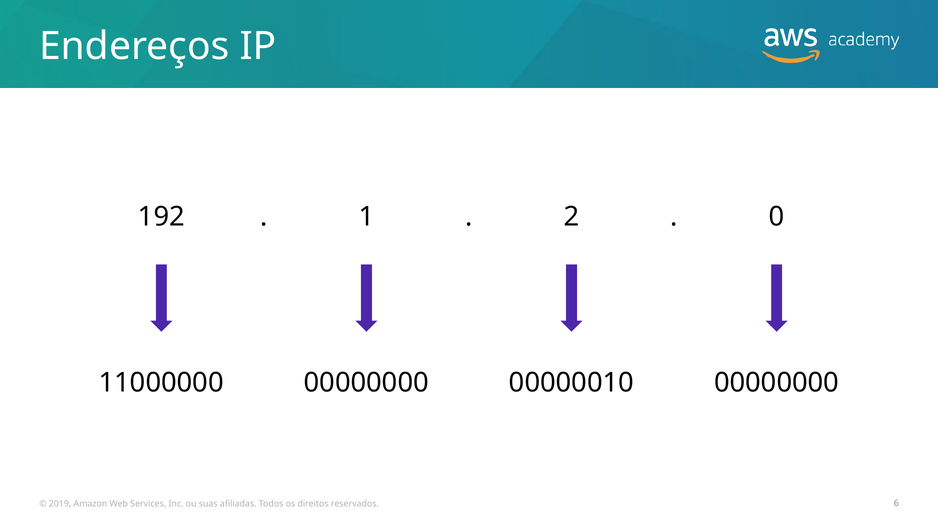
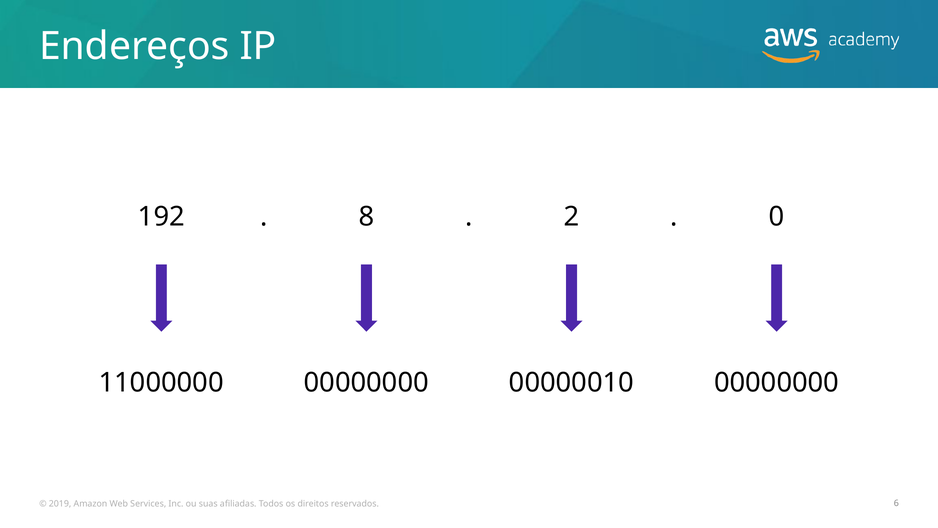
1: 1 -> 8 (366, 217)
